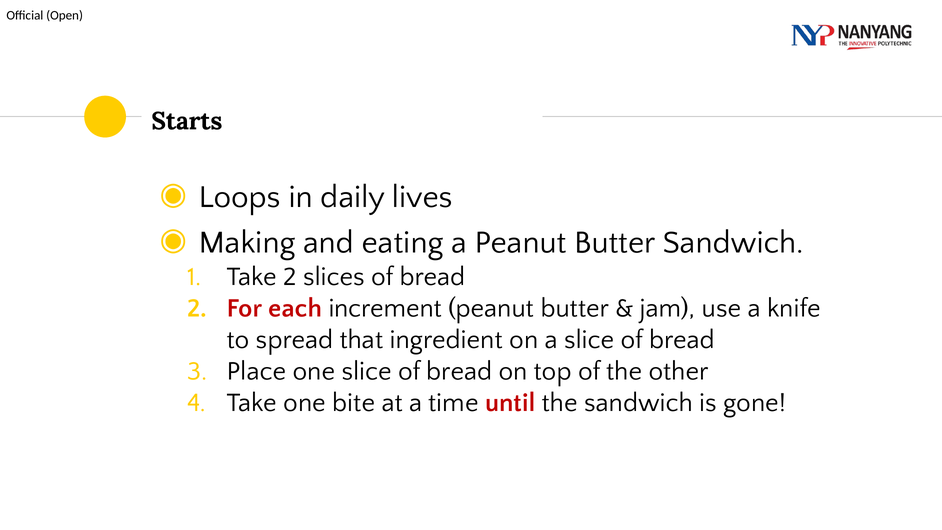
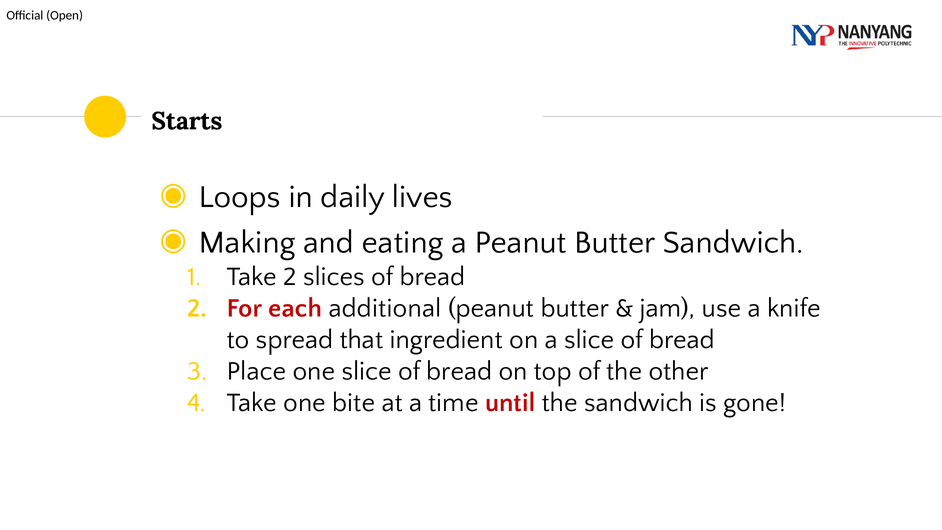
increment: increment -> additional (385, 308)
